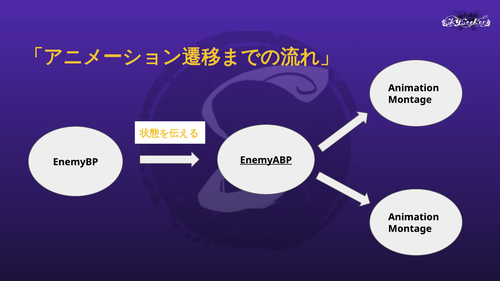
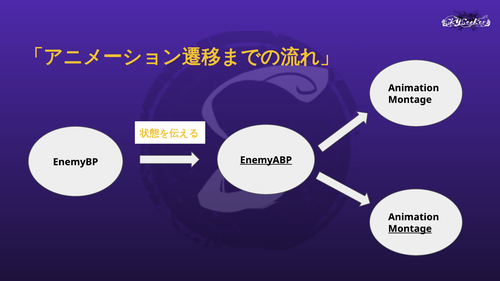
Montage underline: none -> present (410, 229)
